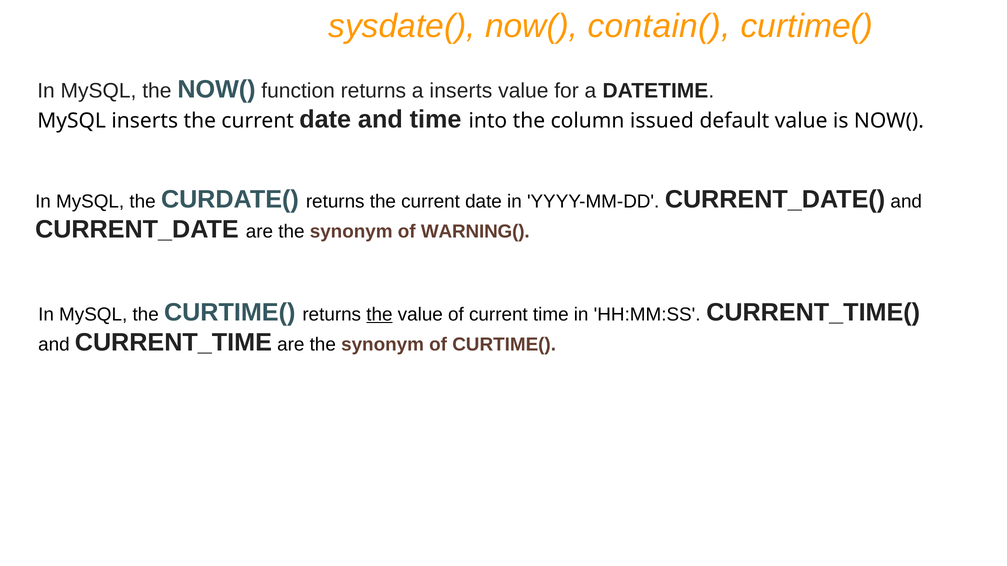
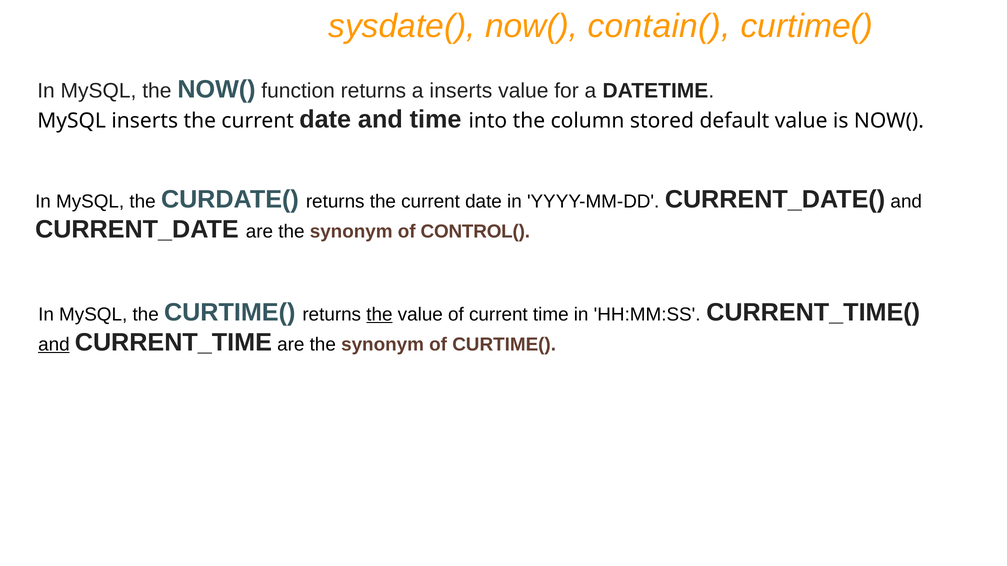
issued: issued -> stored (662, 121)
WARNING(: WARNING( -> CONTROL( (475, 232)
and underline: none -> present (54, 345)
